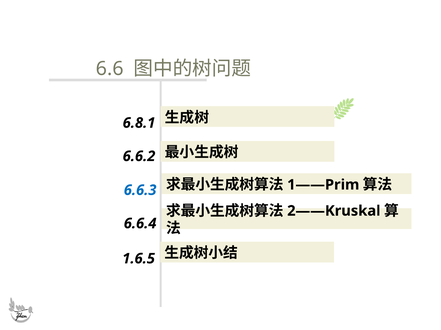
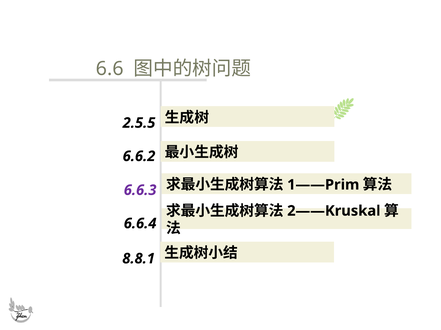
6.8.1: 6.8.1 -> 2.5.5 (139, 123)
6.6.3 colour: blue -> purple (140, 191)
1.6.5: 1.6.5 -> 8.8.1 (139, 259)
